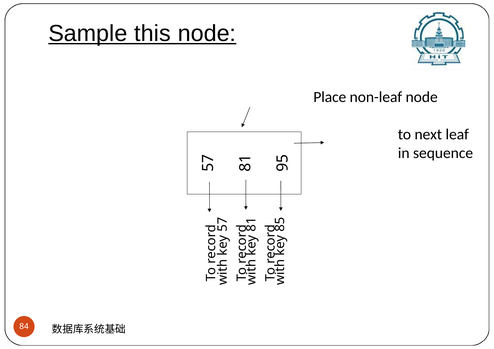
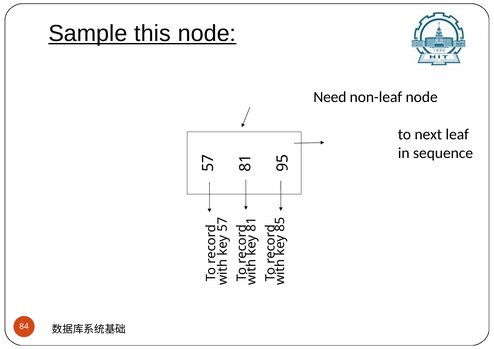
Place: Place -> Need (330, 97)
